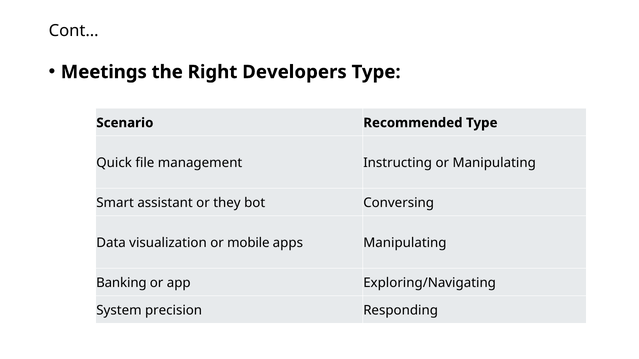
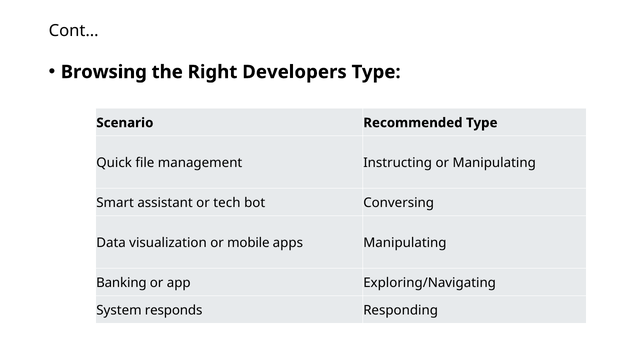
Meetings: Meetings -> Browsing (104, 72)
they: they -> tech (227, 203)
precision: precision -> responds (174, 311)
